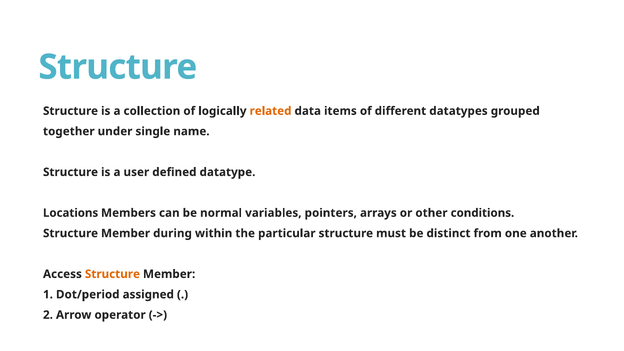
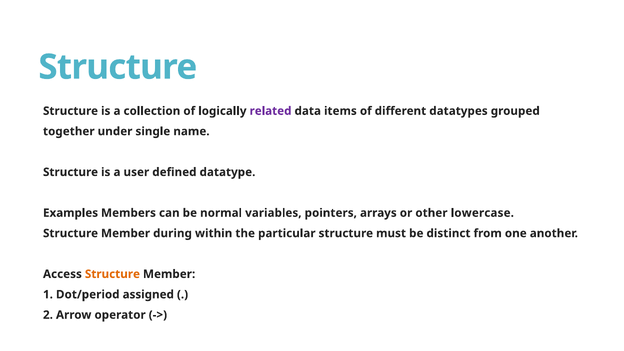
related colour: orange -> purple (271, 111)
Locations: Locations -> Examples (71, 213)
conditions: conditions -> lowercase (482, 213)
